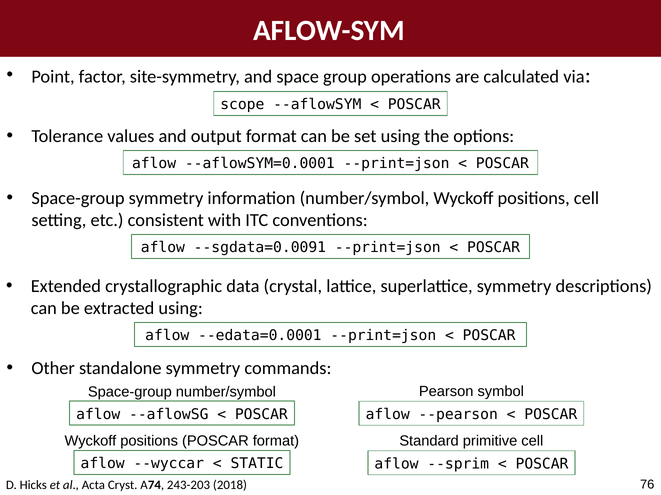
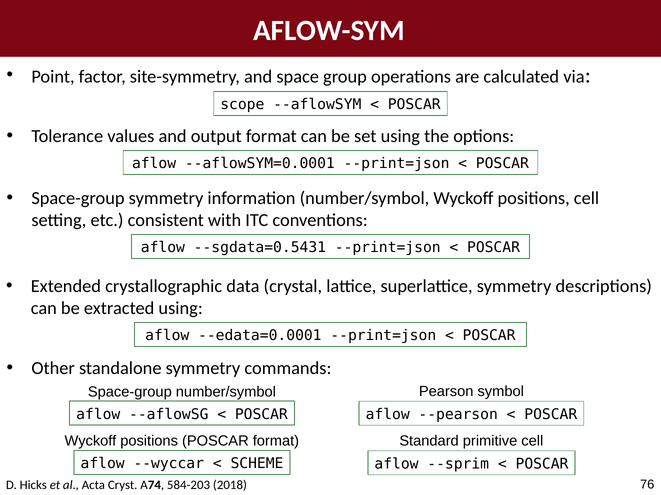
--sgdata=0.0091: --sgdata=0.0091 -> --sgdata=0.5431 (260, 248)
STATIC: STATIC -> SCHEME (257, 464)
243-203: 243-203 -> 584-203 (189, 486)
